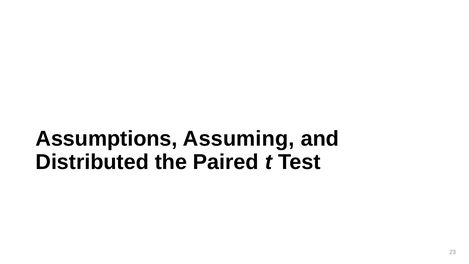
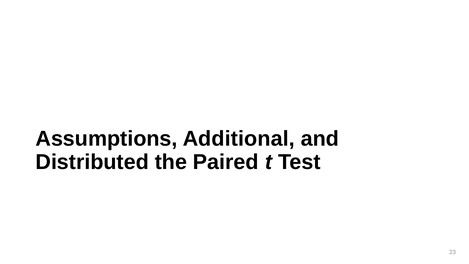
Assuming: Assuming -> Additional (239, 139)
